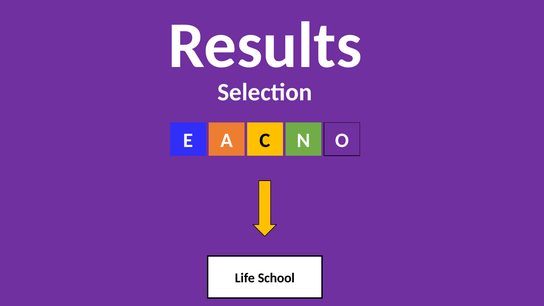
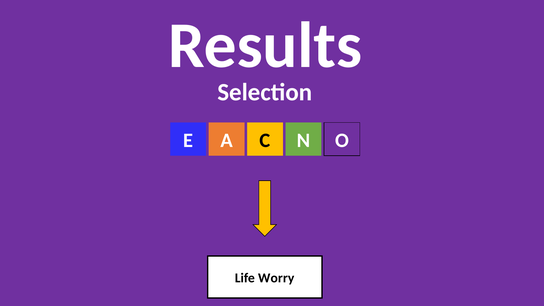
School: School -> Worry (276, 278)
